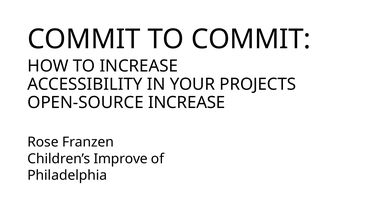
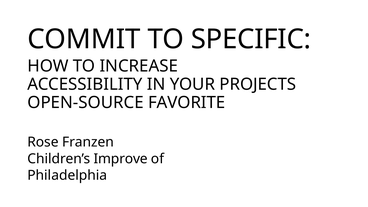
TO COMMIT: COMMIT -> SPECIFIC (251, 39)
OPEN-SOURCE INCREASE: INCREASE -> FAVORITE (187, 103)
